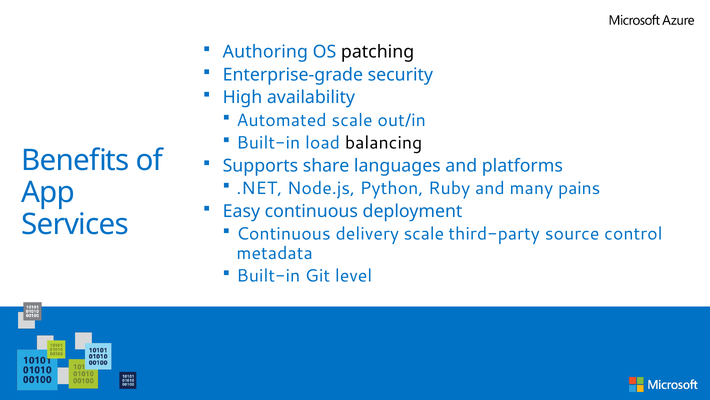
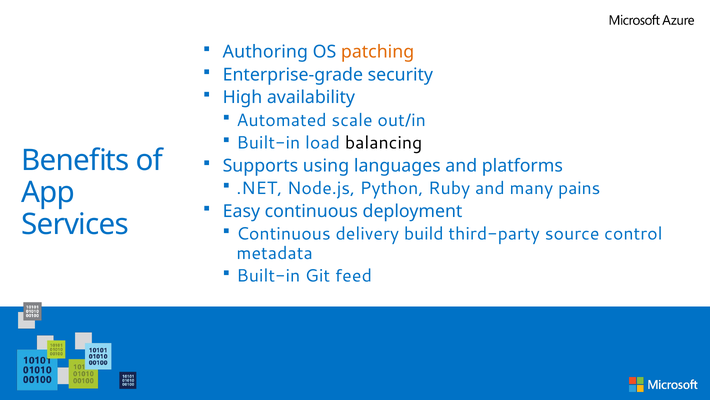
patching colour: black -> orange (378, 52)
share: share -> using (326, 166)
delivery scale: scale -> build (424, 234)
level: level -> feed (353, 275)
